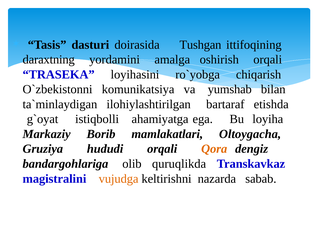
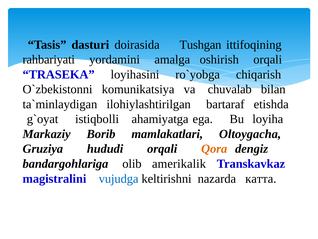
daraxtning: daraxtning -> rahbariyati (49, 60)
yumshab: yumshab -> chuvalab (230, 89)
quruqlikda: quruqlikda -> amerikalik (179, 163)
vujudga colour: orange -> blue (119, 178)
sabab: sabab -> катта (261, 178)
